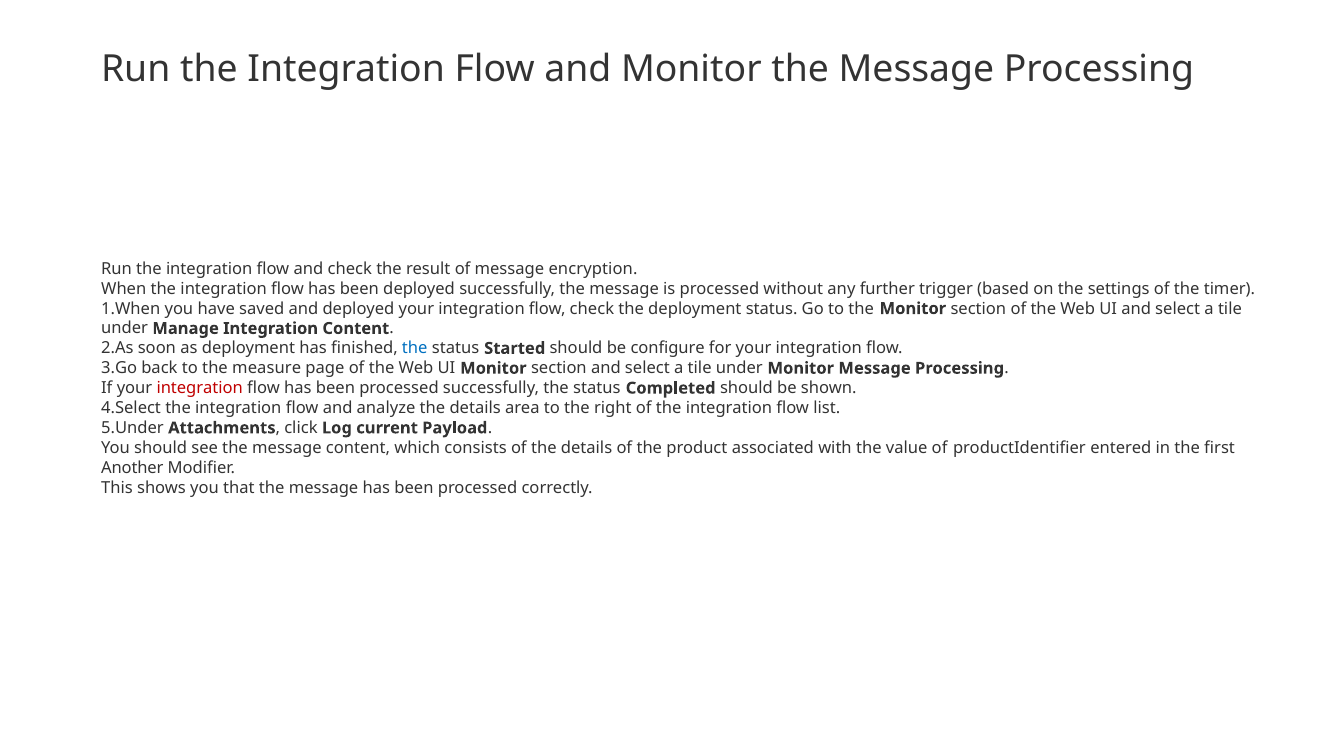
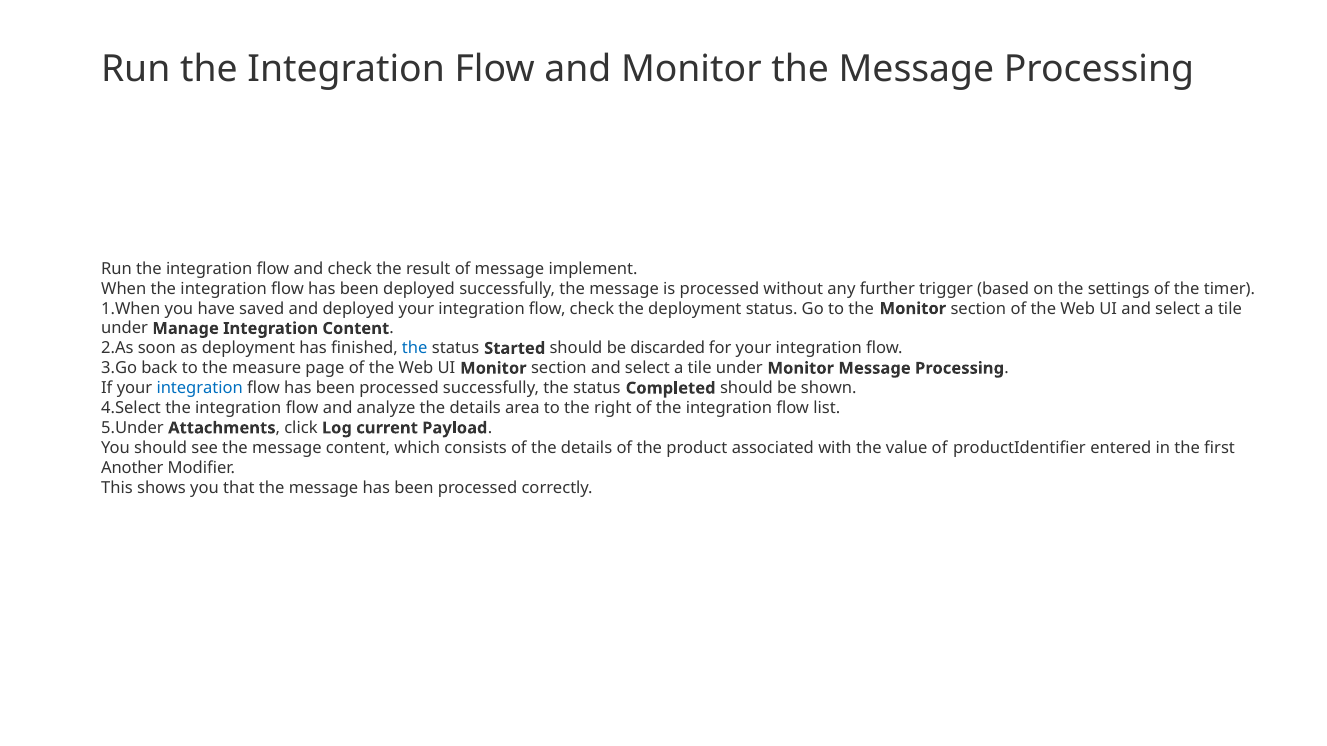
encryption: encryption -> implement (593, 269)
configure: configure -> discarded (668, 349)
integration colour: red -> blue (200, 388)
